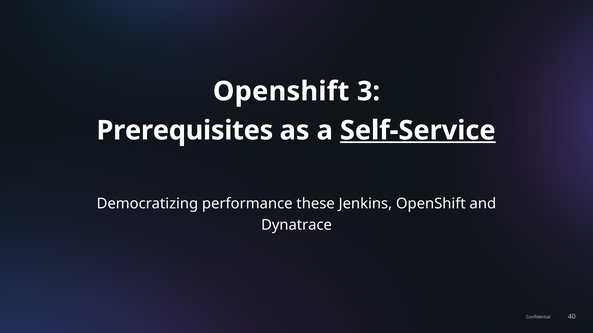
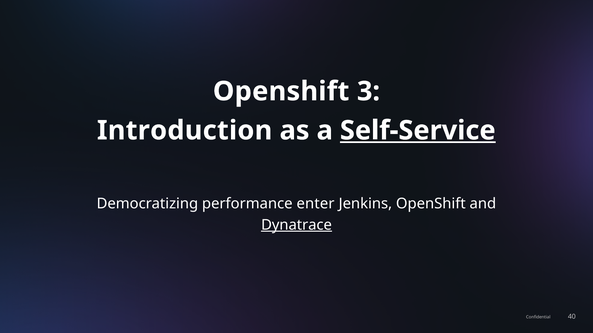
Prerequisites: Prerequisites -> Introduction (185, 131)
these: these -> enter (316, 204)
Dynatrace underline: none -> present (297, 225)
